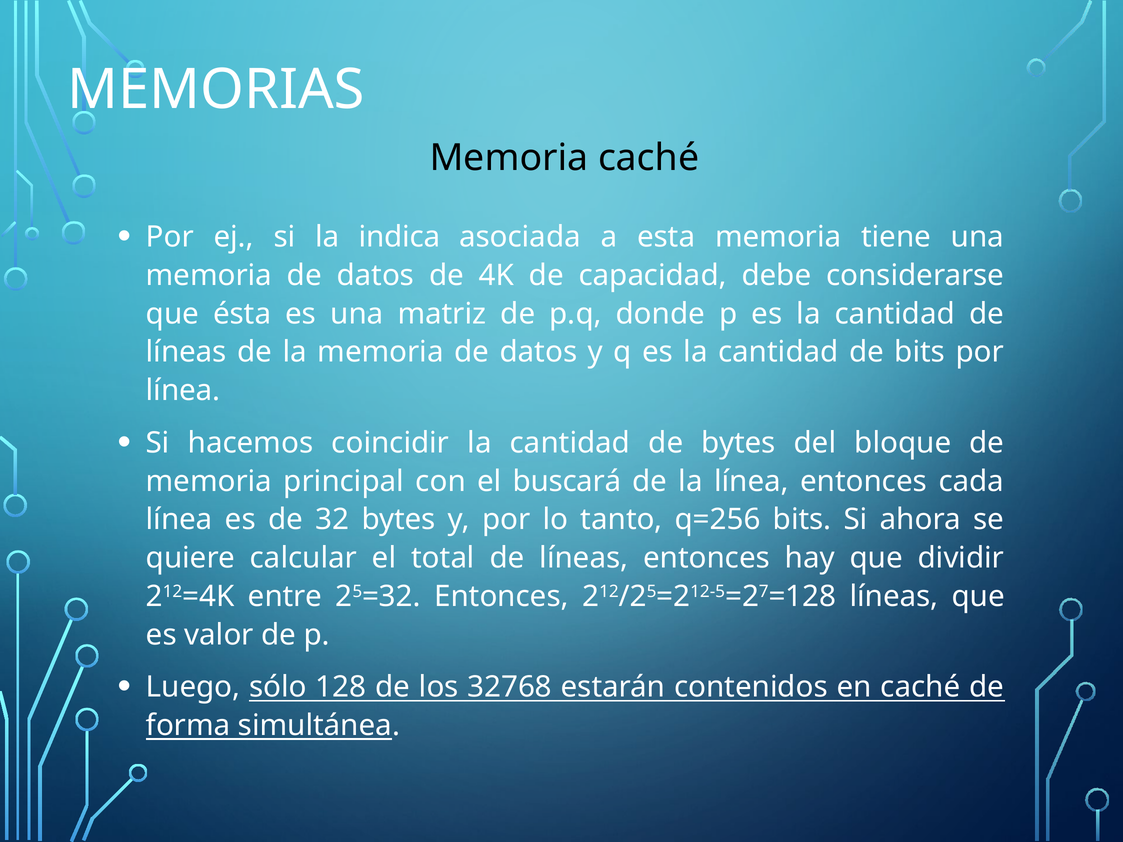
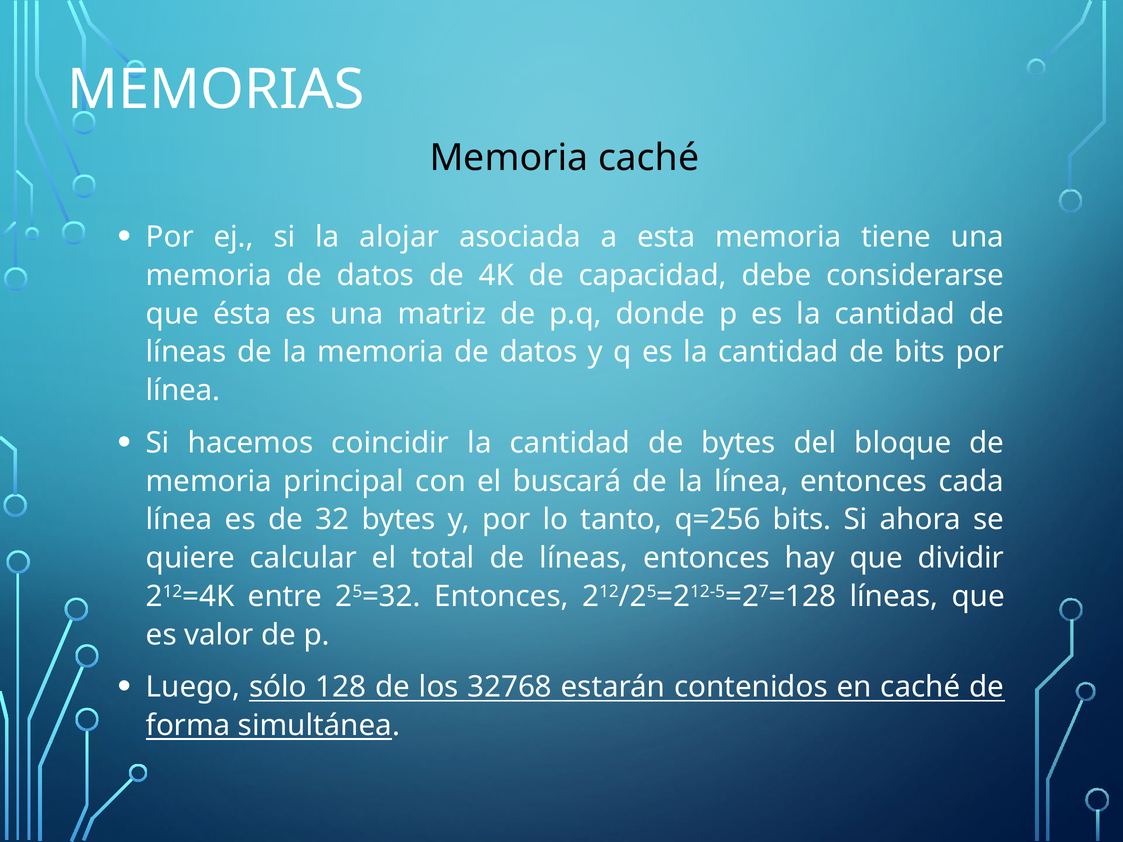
indica: indica -> alojar (399, 237)
